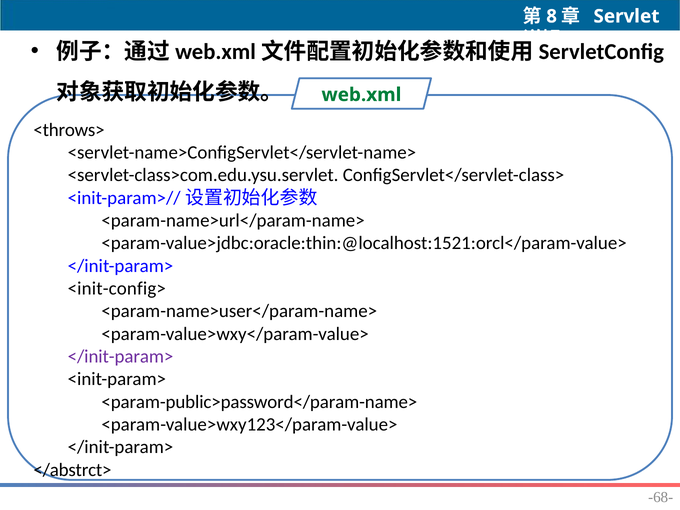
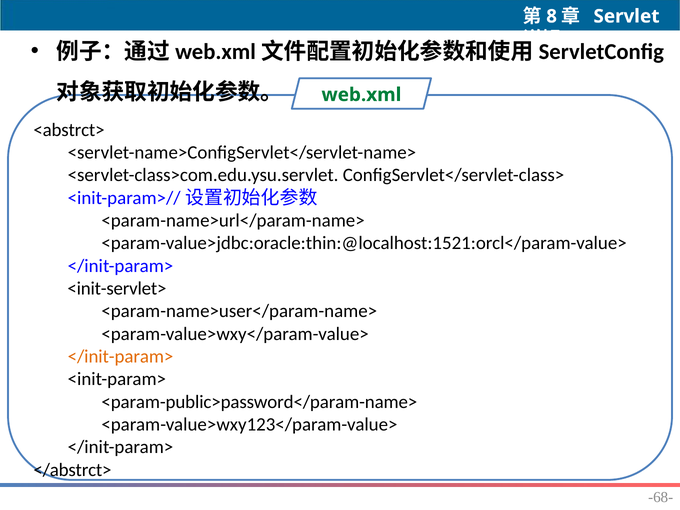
<throws>: <throws> -> <abstrct> (69, 130)
<init-config>: <init-config> -> <init-servlet> (117, 289)
</init-param> colour: purple -> orange (121, 357)
